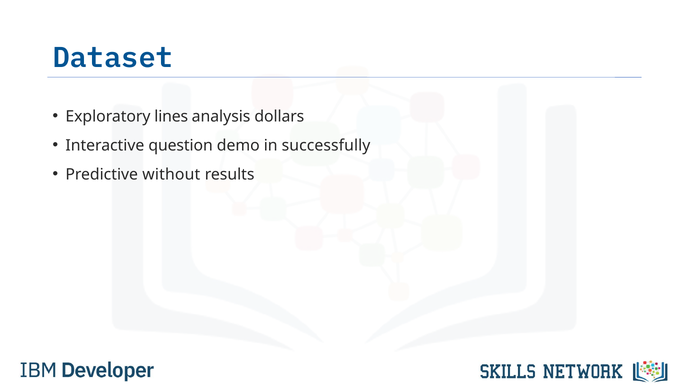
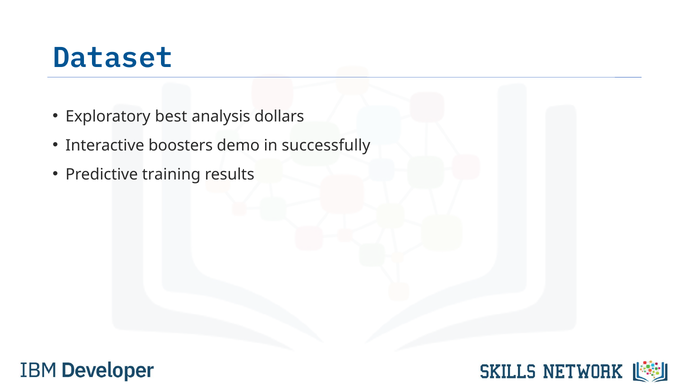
lines: lines -> best (171, 116)
question: question -> boosters (181, 145)
without: without -> training (171, 174)
